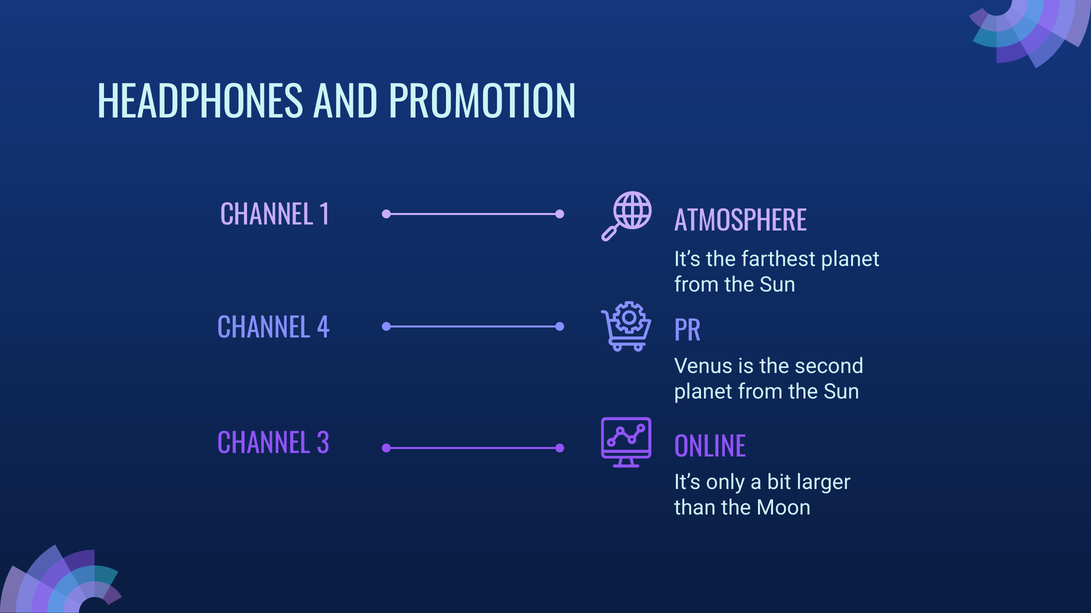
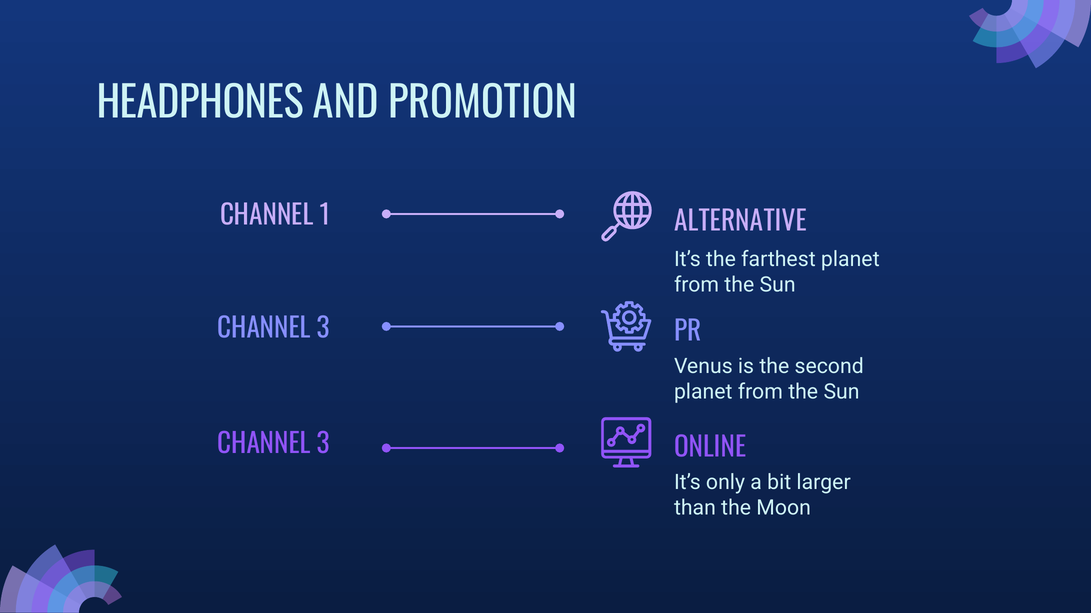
ATMOSPHERE: ATMOSPHERE -> ALTERNATIVE (740, 222)
4: 4 -> 3 (323, 329)
